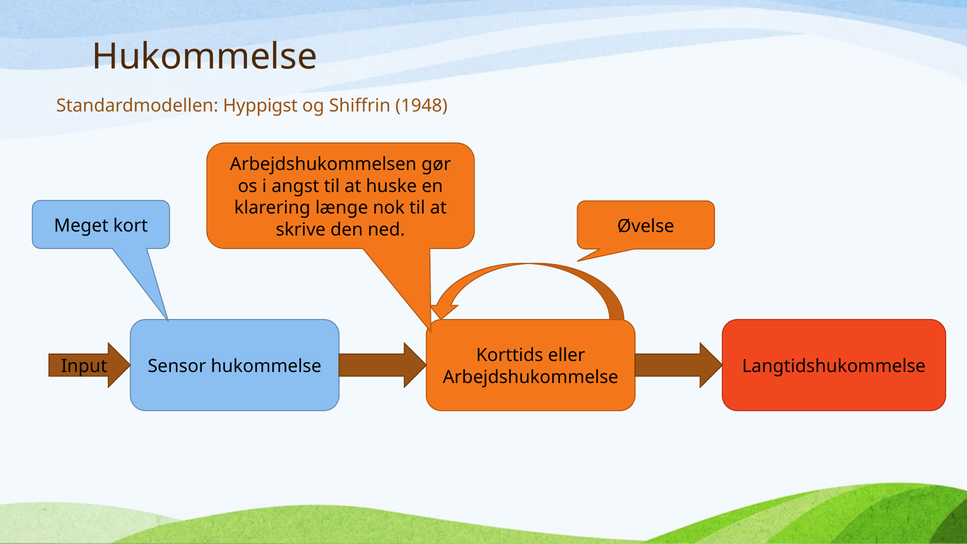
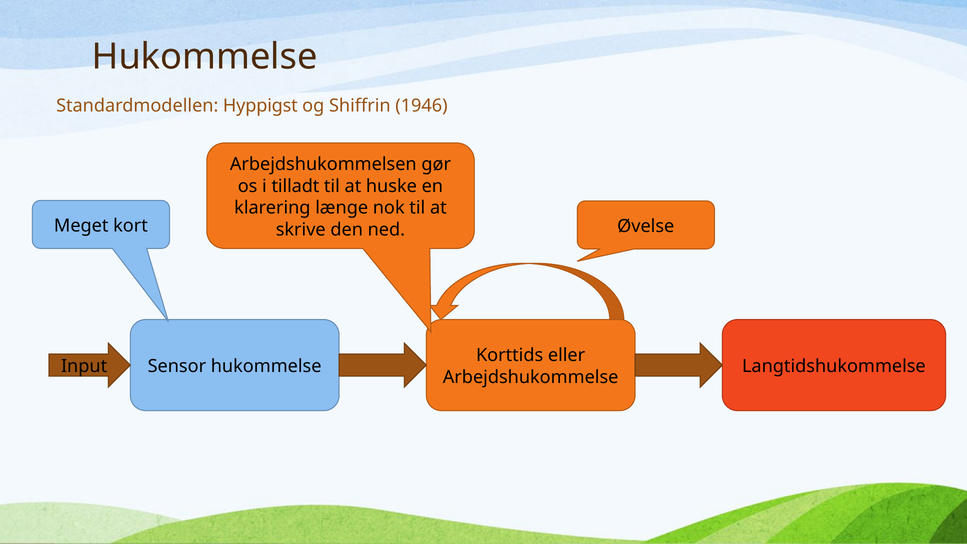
1948: 1948 -> 1946 (421, 106)
angst: angst -> tilladt (295, 186)
